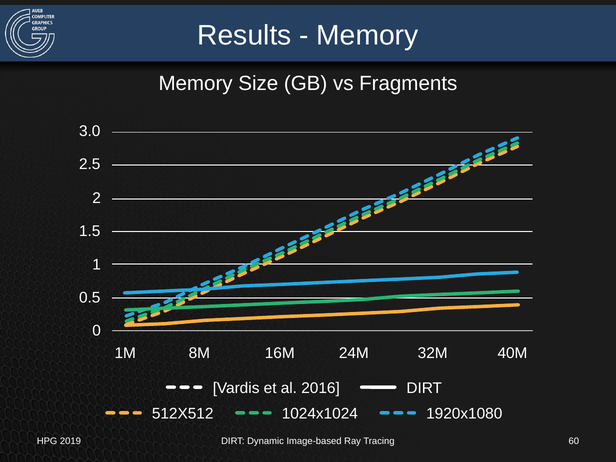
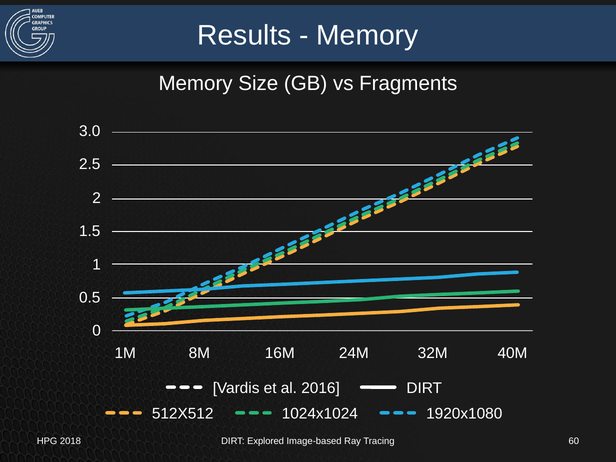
2019: 2019 -> 2018 (70, 441)
Dynamic: Dynamic -> Explored (266, 441)
